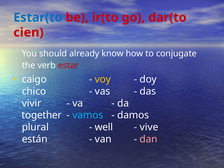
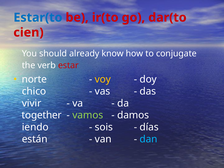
caigo: caigo -> norte (34, 79)
vamos colour: light blue -> light green (88, 115)
plural: plural -> iendo (35, 127)
well: well -> sois (104, 127)
vive: vive -> días (149, 127)
dan colour: pink -> light blue (149, 139)
